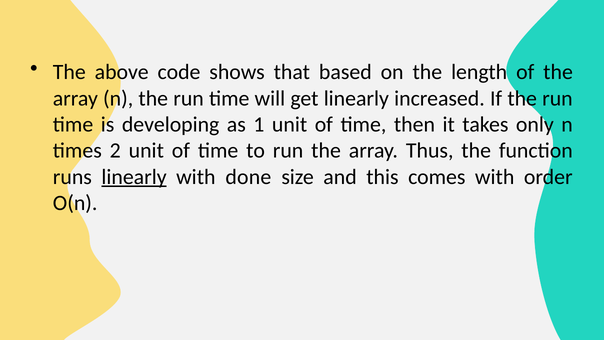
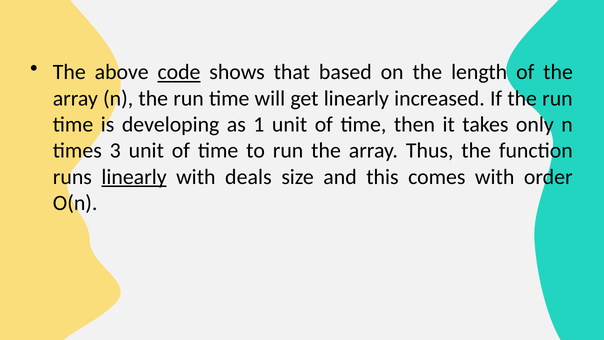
code underline: none -> present (179, 72)
2: 2 -> 3 (115, 151)
done: done -> deals (248, 177)
